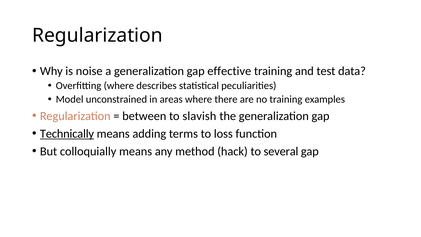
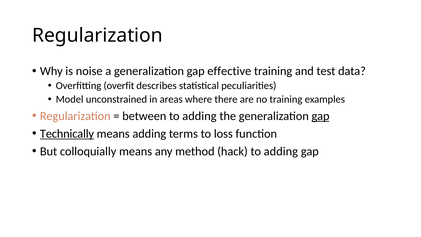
Overfitting where: where -> overfit (119, 86)
slavish: slavish -> adding (199, 116)
gap underline: none -> present (321, 116)
hack to several: several -> adding (281, 151)
